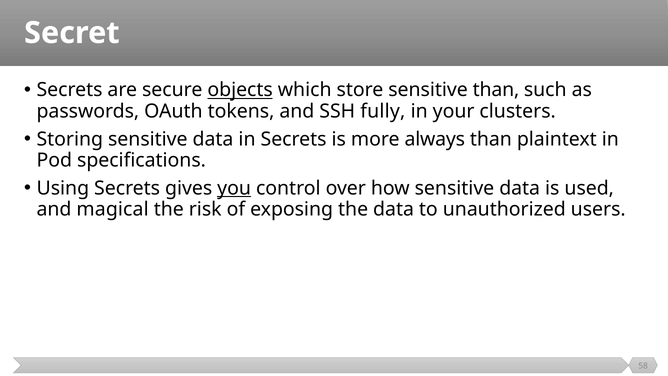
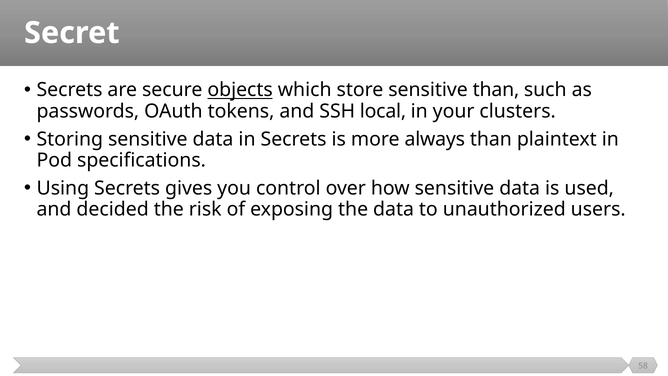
fully: fully -> local (383, 111)
you underline: present -> none (234, 188)
magical: magical -> decided (113, 209)
